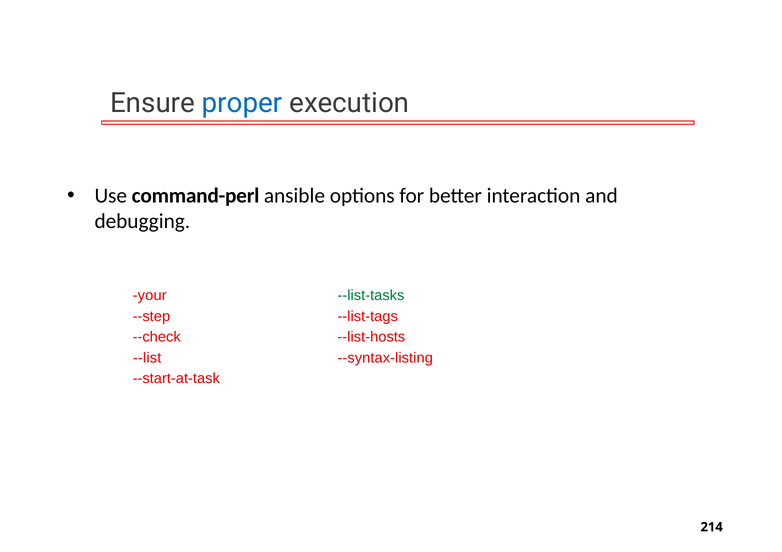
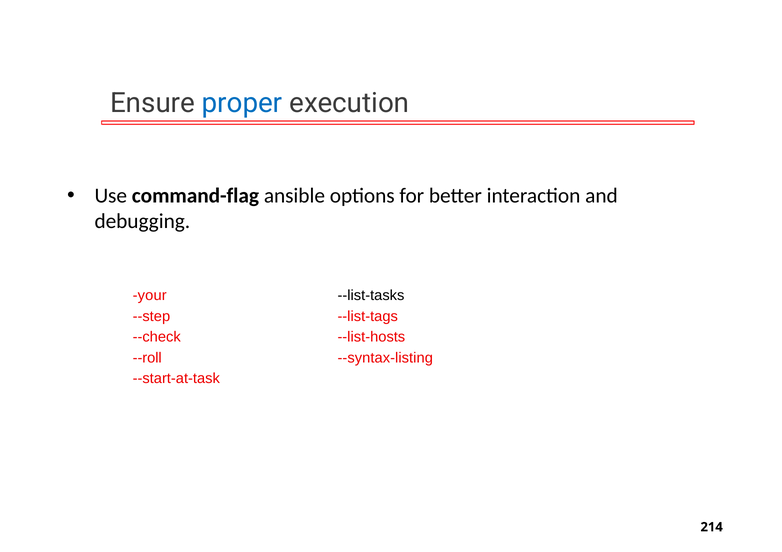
command-perl: command-perl -> command-flag (195, 196)
--list-tasks colour: green -> black (371, 296)
--list: --list -> --roll (147, 358)
